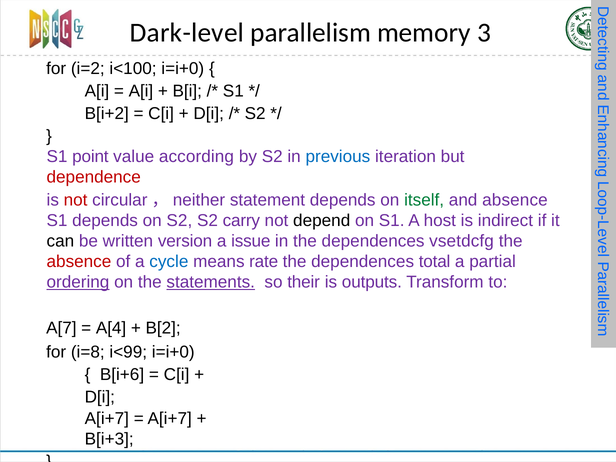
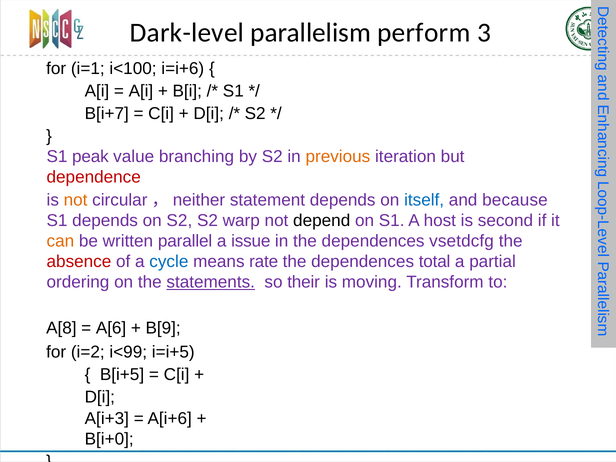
memory: memory -> perform (424, 33)
i=2: i=2 -> i=1 (88, 68)
i<100 i=i+0: i=i+0 -> i=i+6 (183, 68)
B[i+2: B[i+2 -> B[i+7 (107, 114)
point: point -> peak (90, 157)
according: according -> branching (197, 157)
previous colour: blue -> orange (338, 157)
not colour: red -> orange (76, 200)
itself colour: green -> blue (424, 200)
and absence: absence -> because (515, 200)
carry: carry -> warp (241, 220)
indirect: indirect -> second (505, 220)
can colour: black -> orange (60, 241)
version: version -> parallel (185, 241)
ordering underline: present -> none (78, 282)
outputs: outputs -> moving (372, 282)
A[7: A[7 -> A[8 (61, 328)
A[4: A[4 -> A[6 (111, 328)
B[2: B[2 -> B[9 (163, 328)
i=8: i=8 -> i=2 (88, 352)
i<99 i=i+0: i=i+0 -> i=i+5 (173, 352)
B[i+6: B[i+6 -> B[i+5 (122, 375)
A[i+7: A[i+7 -> A[i+3 (107, 419)
A[i+7: A[i+7 -> A[i+6 (170, 419)
B[i+3: B[i+3 -> B[i+0 (109, 439)
